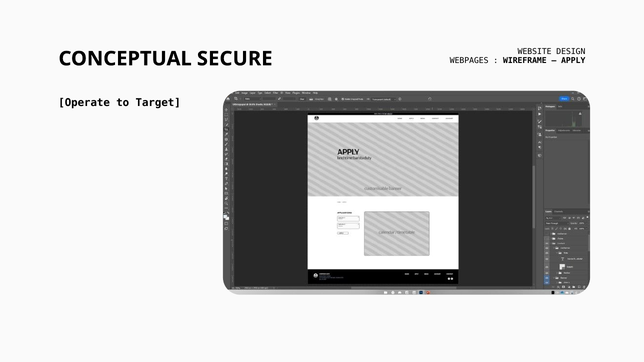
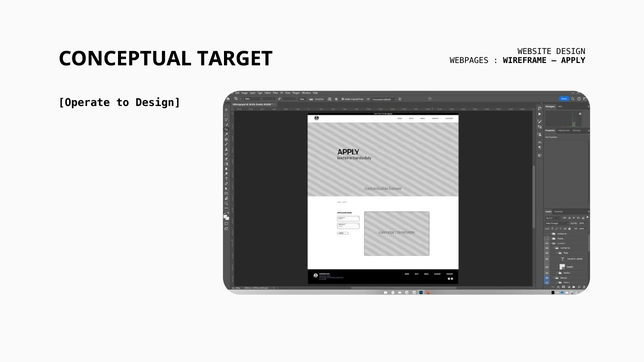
SECURE: SECURE -> TARGET (235, 59)
to Target: Target -> Design (158, 103)
